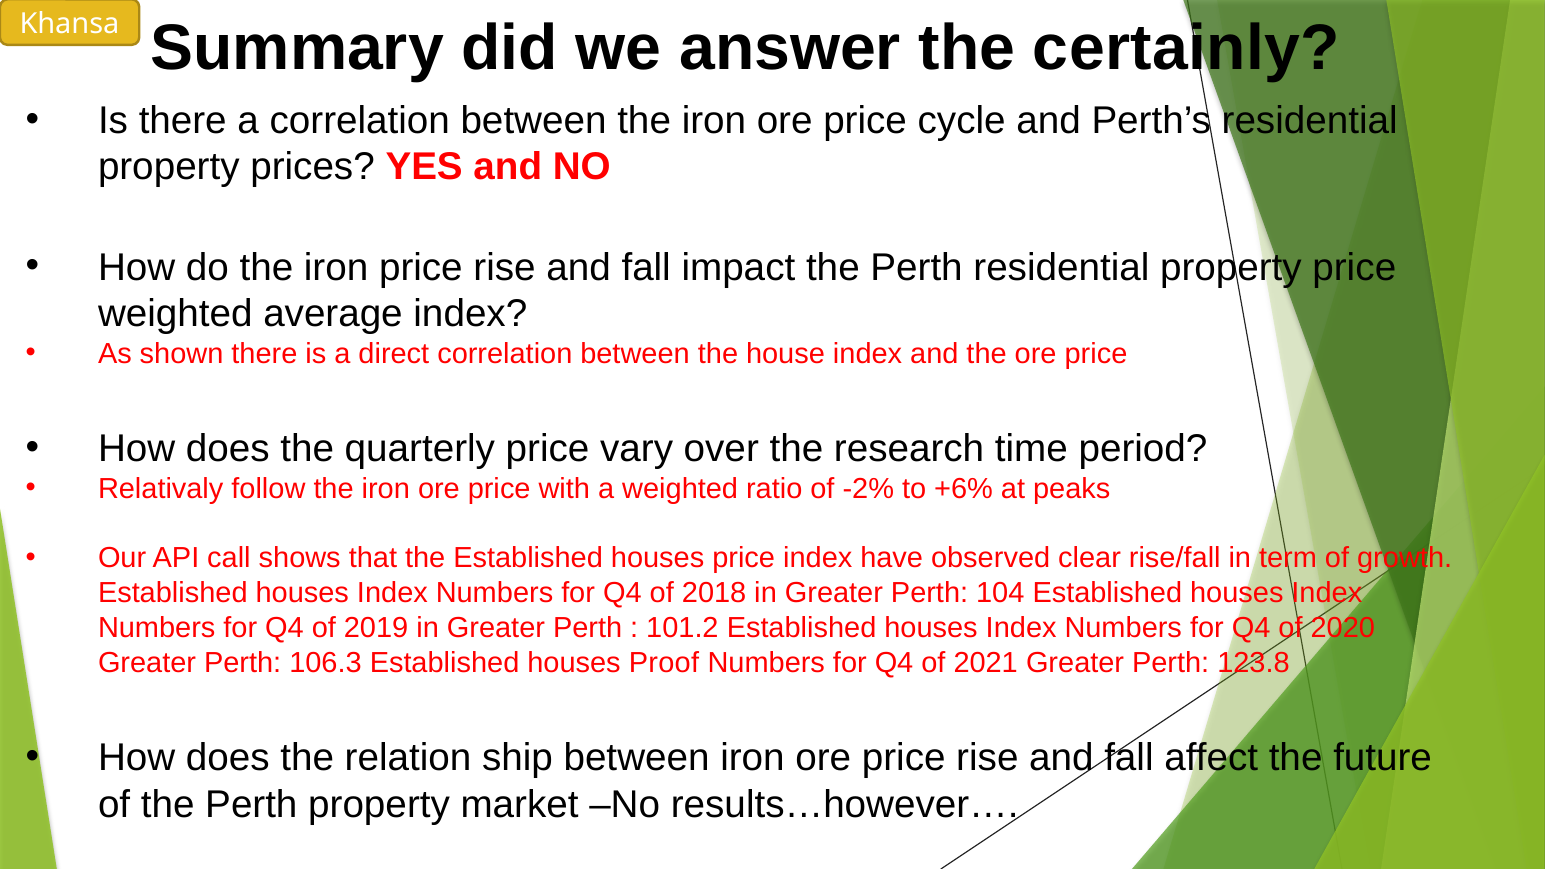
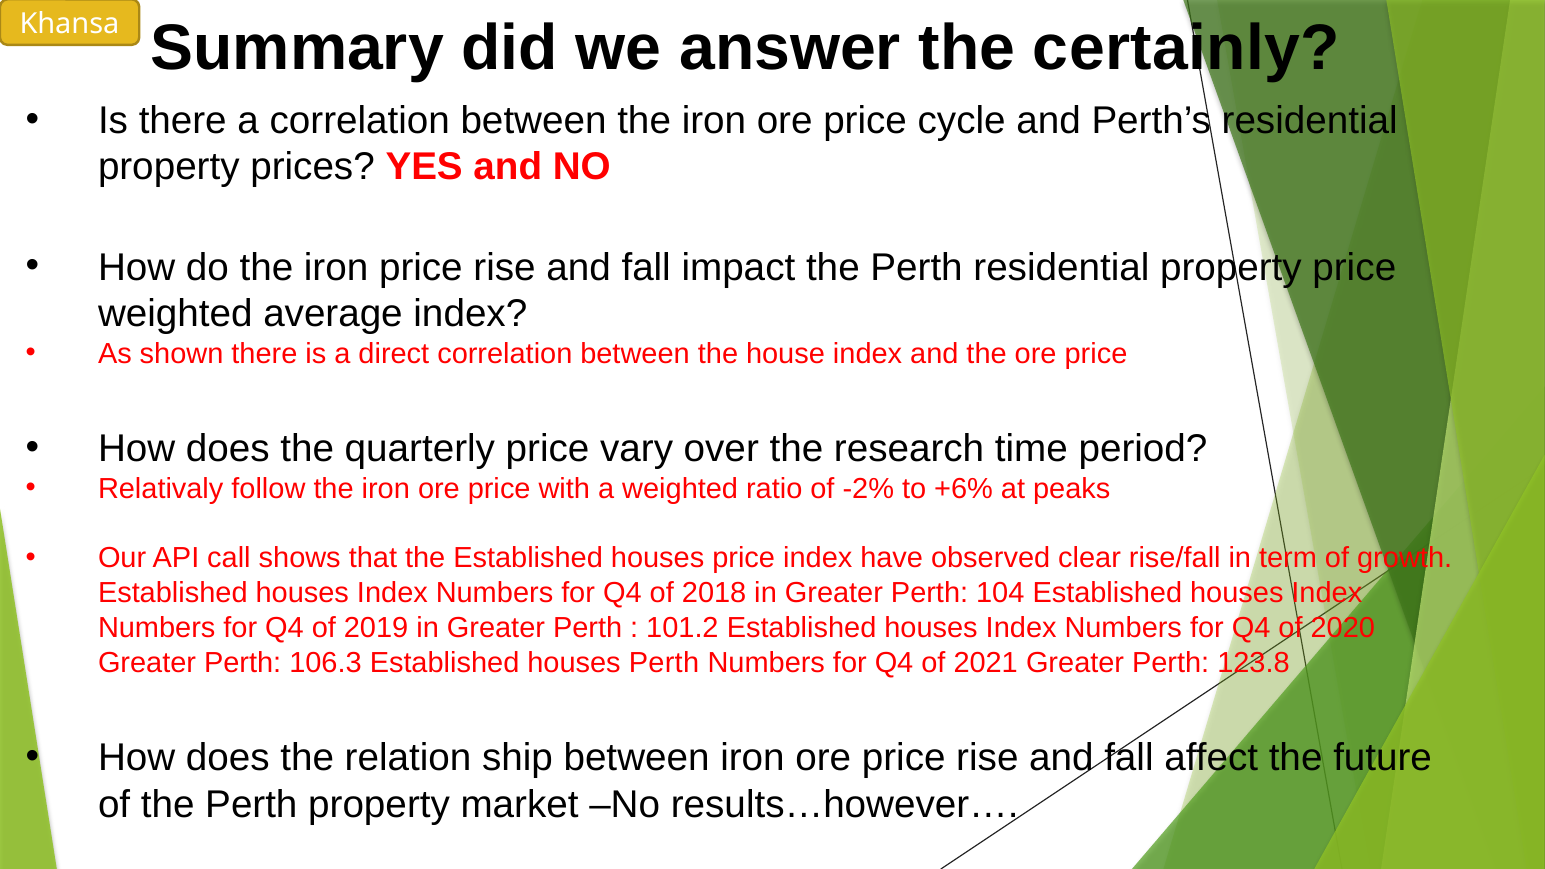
houses Proof: Proof -> Perth (664, 663)
